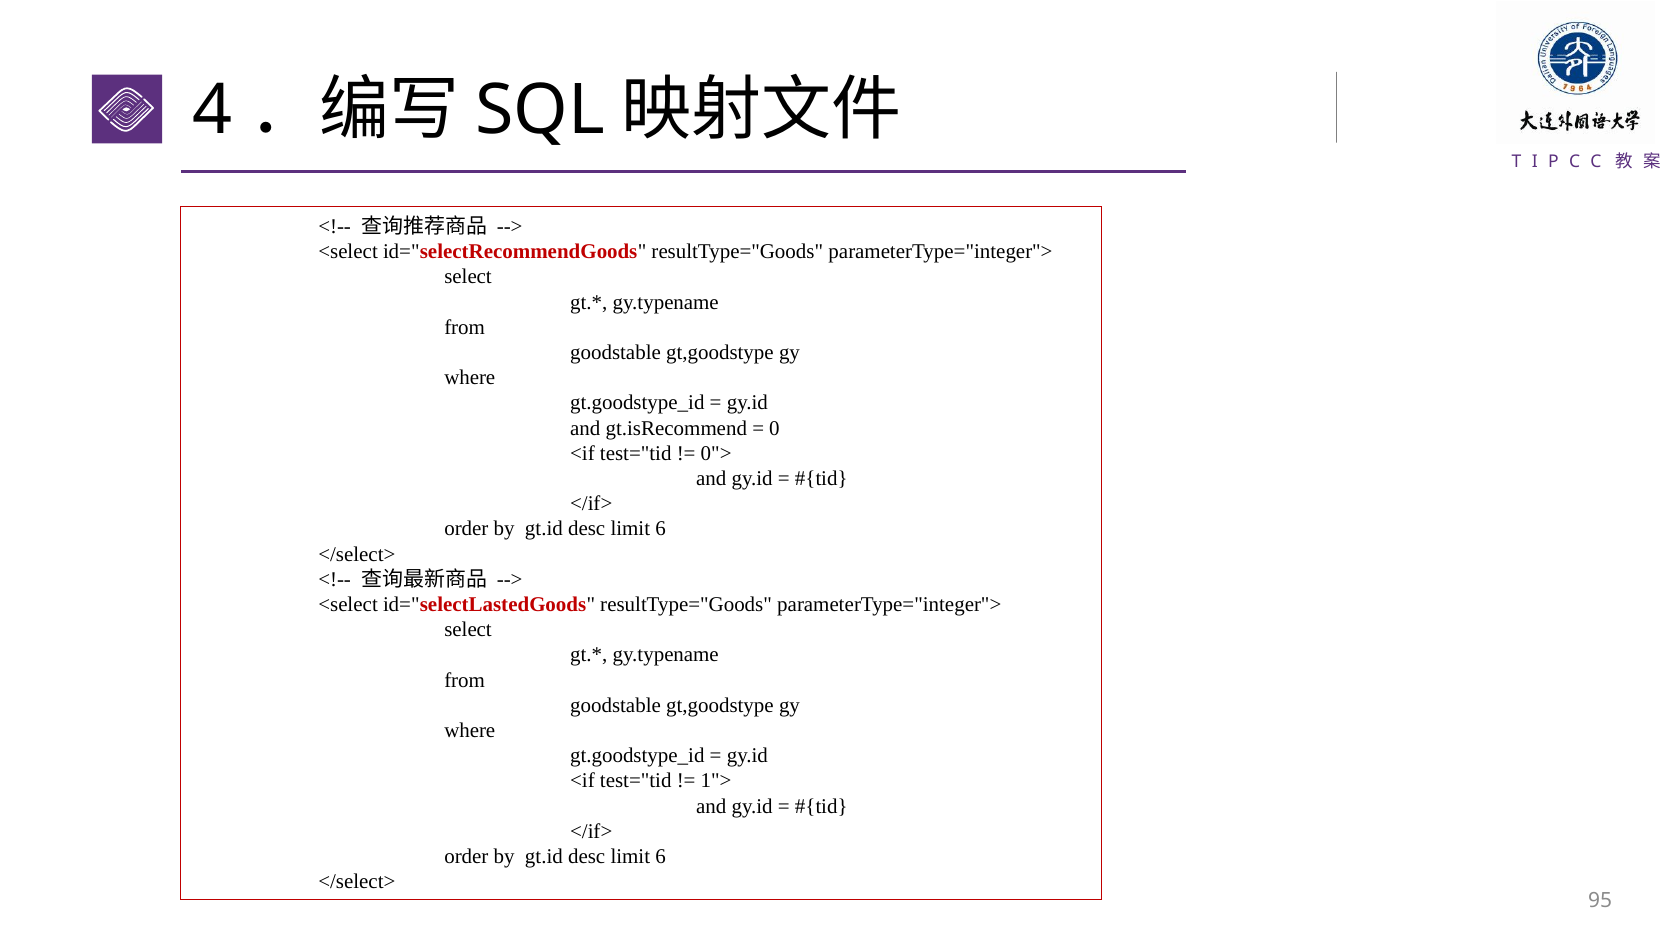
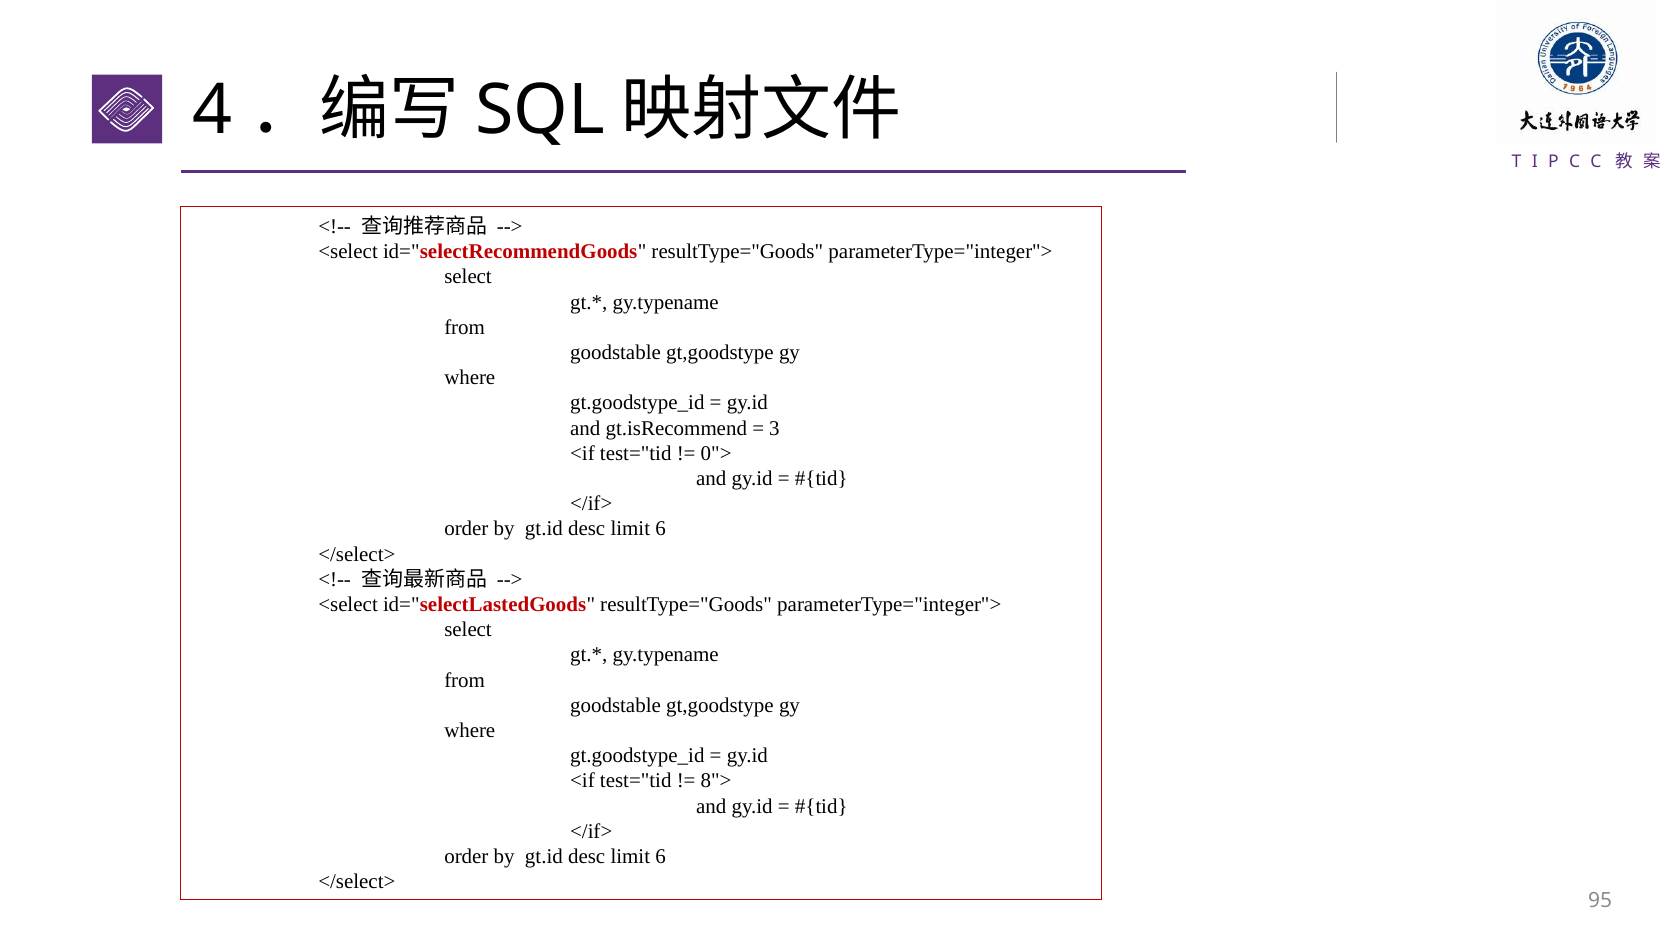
0: 0 -> 3 (774, 428)
1">: 1"> -> 8"> (716, 781)
